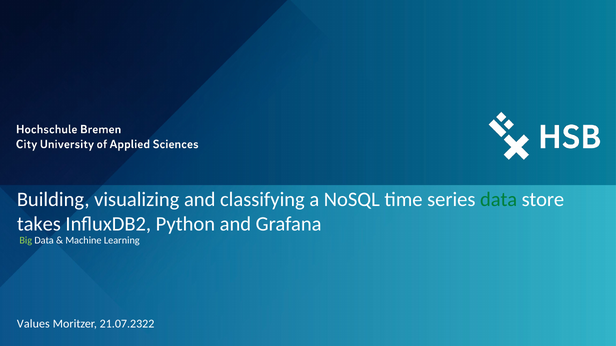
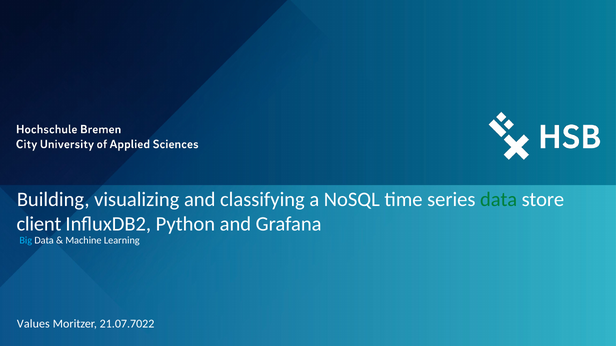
takes: takes -> client (39, 224)
Big colour: light green -> light blue (26, 241)
21.07.2322: 21.07.2322 -> 21.07.7022 (127, 324)
